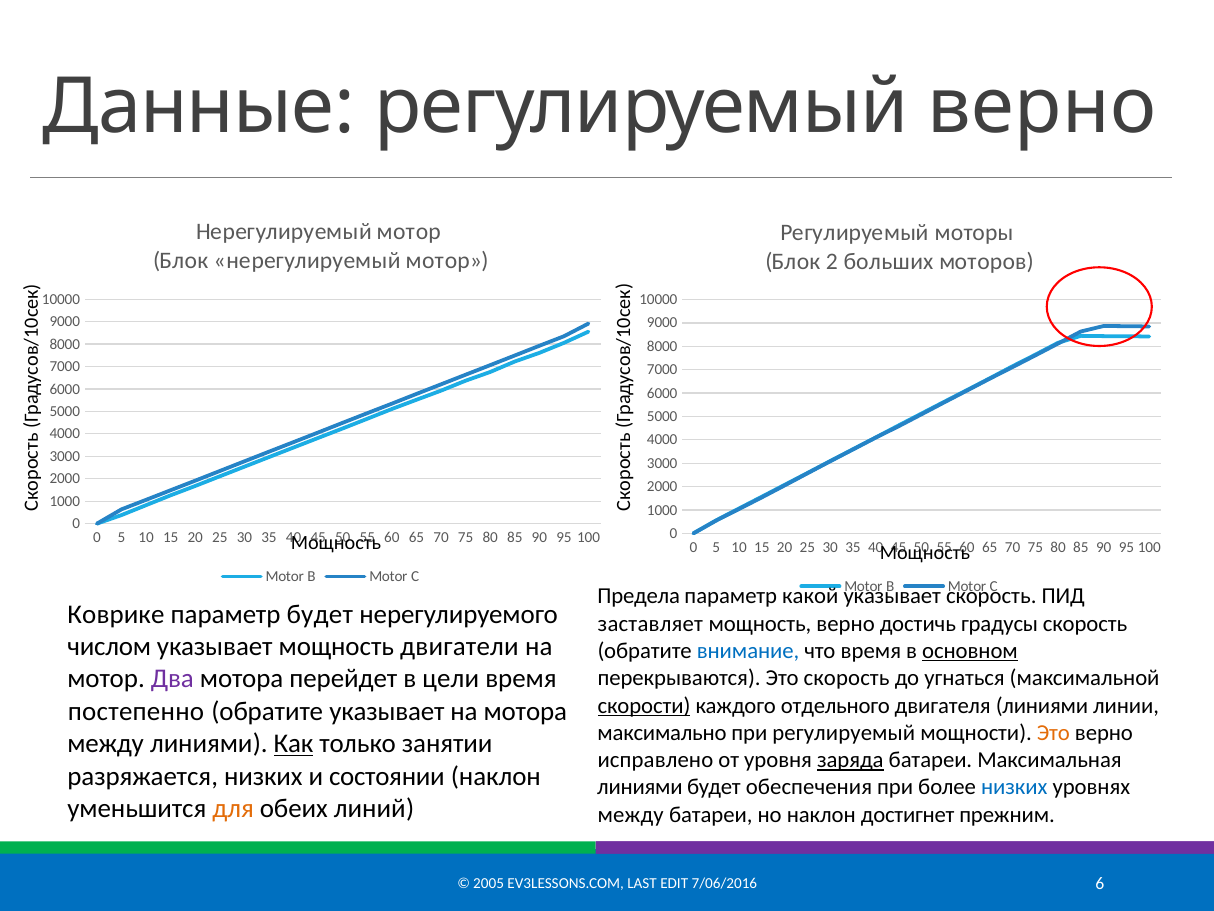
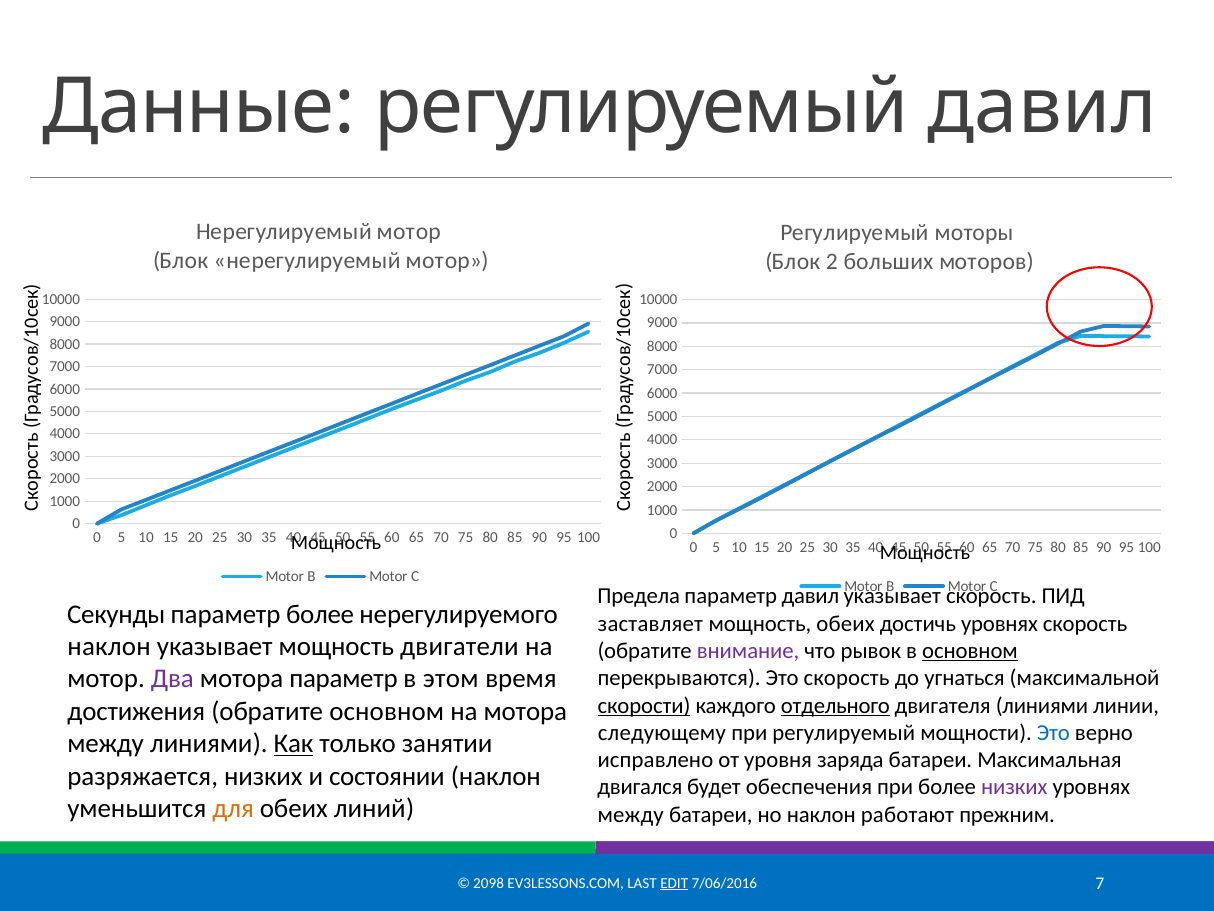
регулируемый верно: верно -> давил (1042, 107)
параметр какой: какой -> давил (810, 596)
Коврике: Коврике -> Секунды (116, 614)
параметр будет: будет -> более (320, 614)
мощность верно: верно -> обеих (846, 623)
достичь градусы: градусы -> уровнях (1000, 623)
числом: числом -> наклон (109, 646)
внимание colour: blue -> purple (748, 651)
что время: время -> рывок (871, 651)
мотора перейдет: перейдет -> параметр (344, 679)
цели: цели -> этом (451, 679)
отдельного underline: none -> present (835, 705)
постепенно: постепенно -> достижения (136, 711)
обратите указывает: указывает -> основном (387, 711)
максимально: максимально -> следующему (662, 732)
Это colour: orange -> blue (1053, 732)
заряда underline: present -> none (850, 760)
линиями: линиями -> двигался (640, 787)
низких colour: blue -> purple (1014, 787)
достигнет: достигнет -> работают (907, 814)
2005: 2005 -> 2098 (489, 883)
EDIT underline: none -> present (674, 883)
6: 6 -> 7 (1100, 883)
